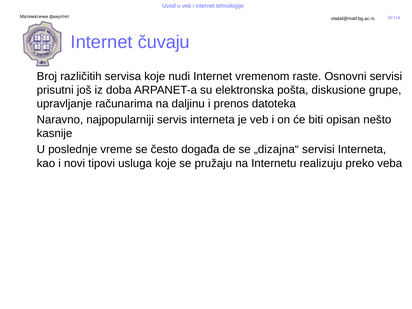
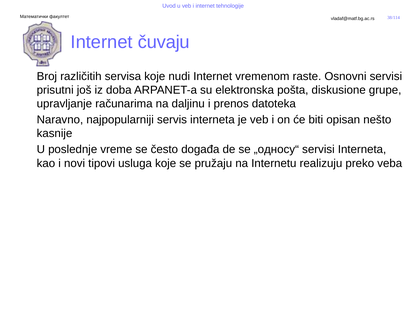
„dizajna“: „dizajna“ -> „односу“ (276, 150)
